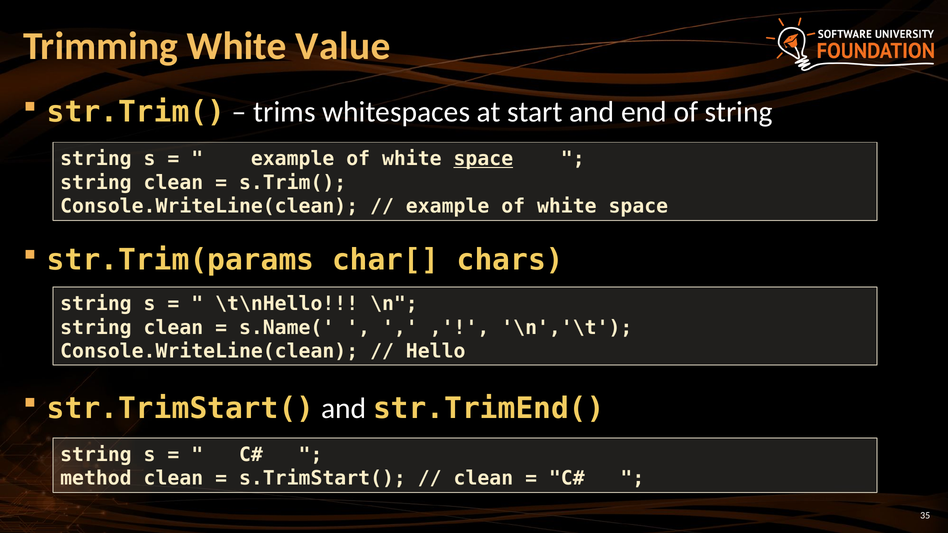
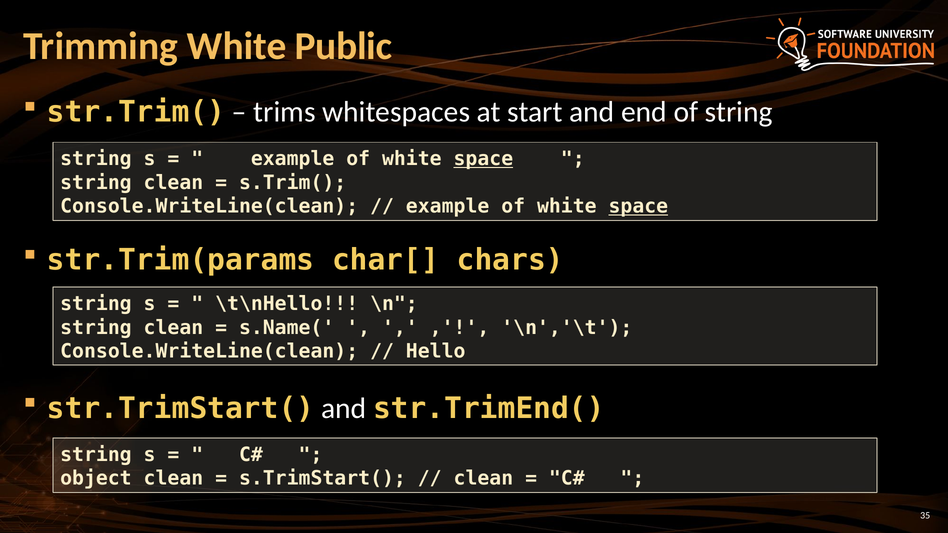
Value: Value -> Public (343, 46)
space underline: none -> present (638, 207)
method: method -> object (96, 479)
